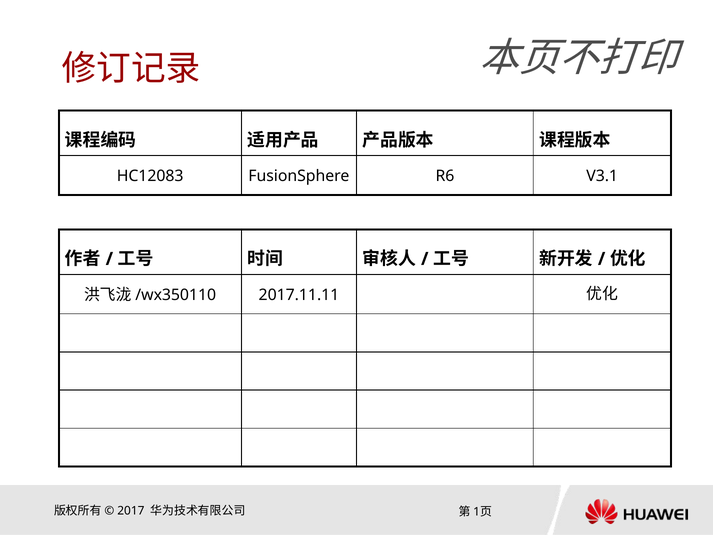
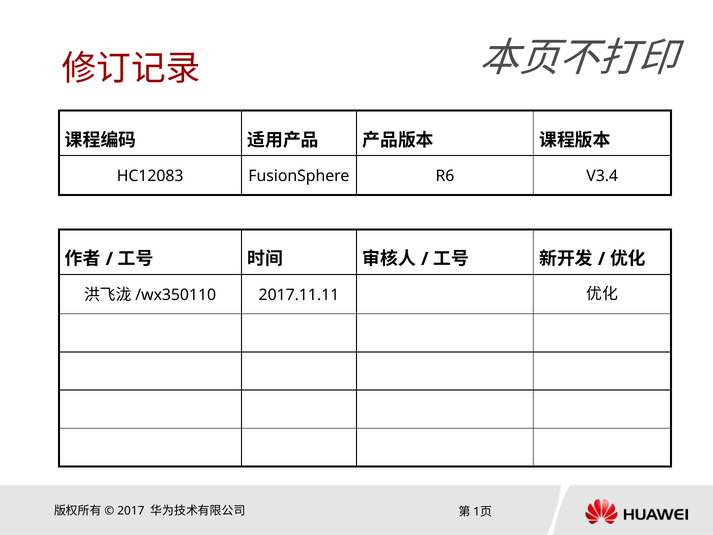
V3.1: V3.1 -> V3.4 (602, 176)
